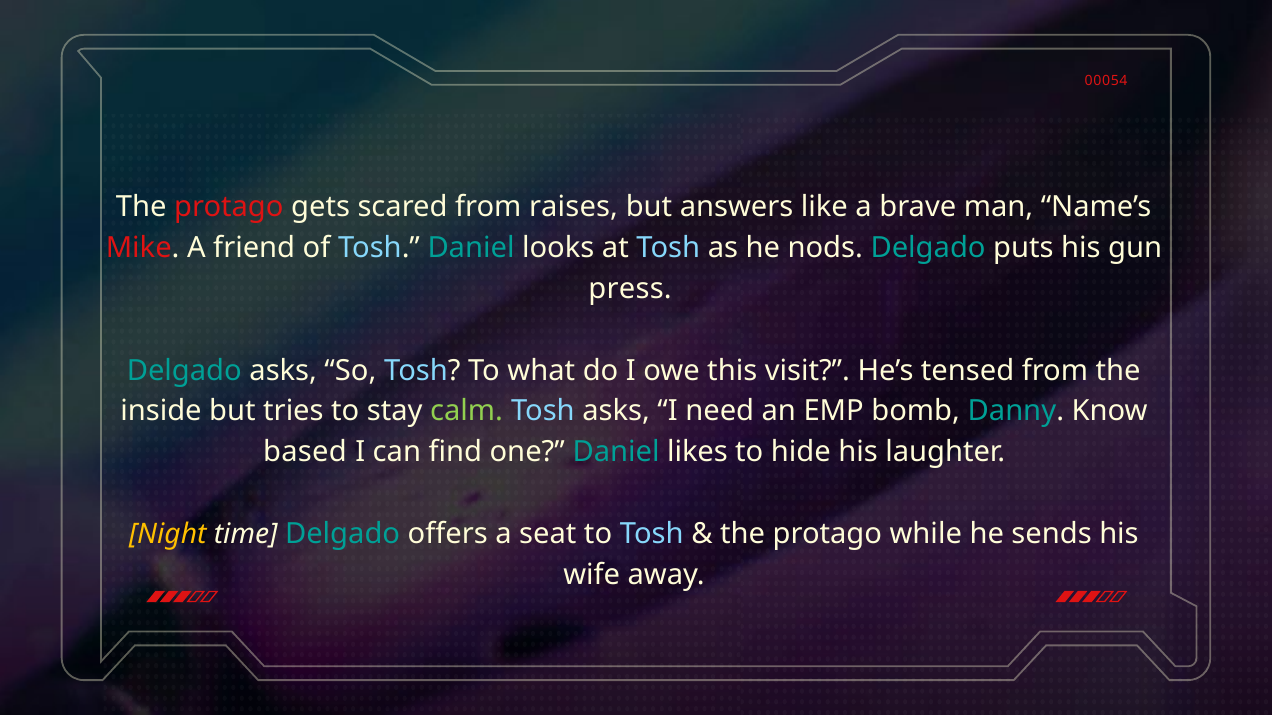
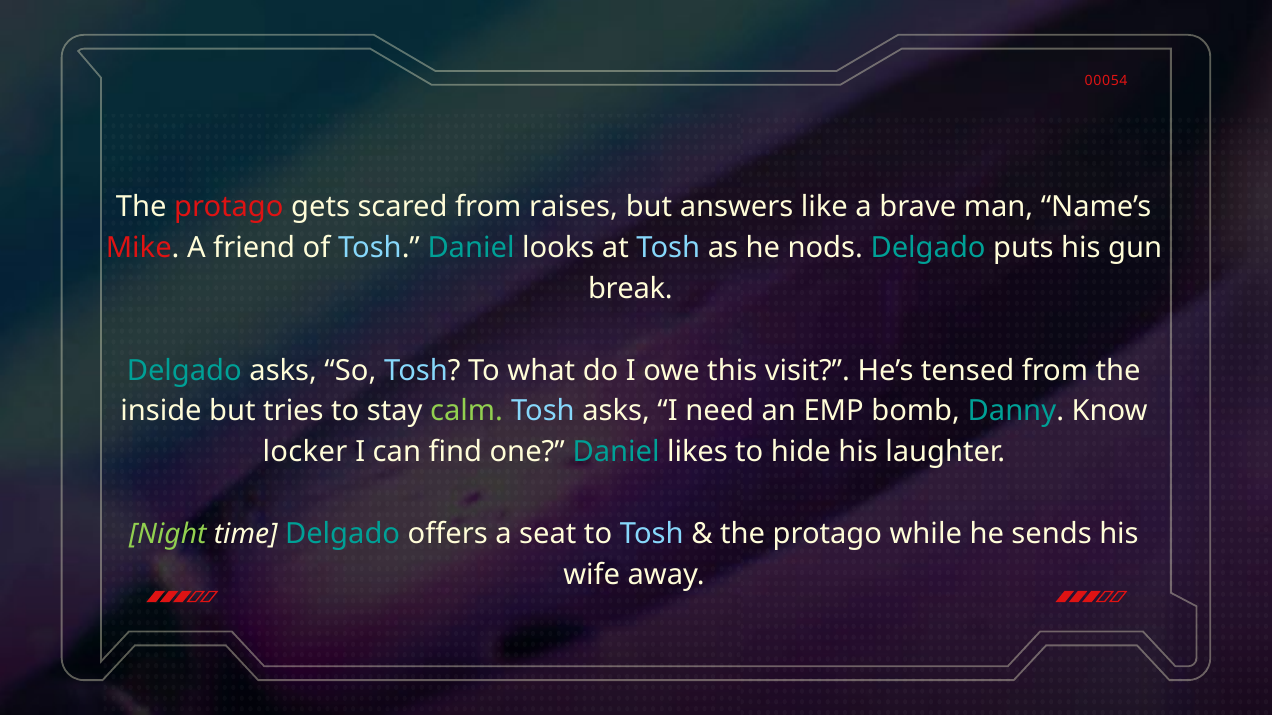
press: press -> break (630, 289)
based: based -> locker (305, 452)
Night colour: yellow -> light green (168, 534)
